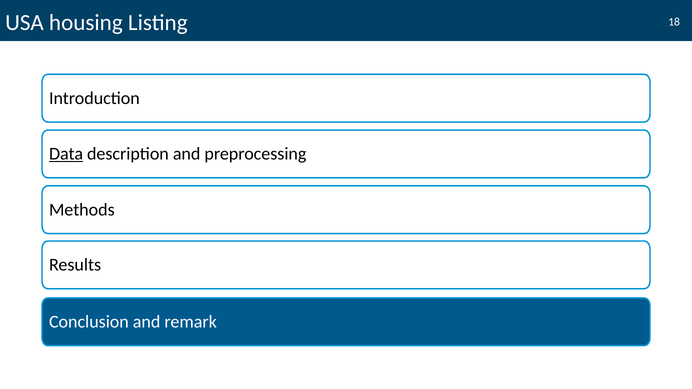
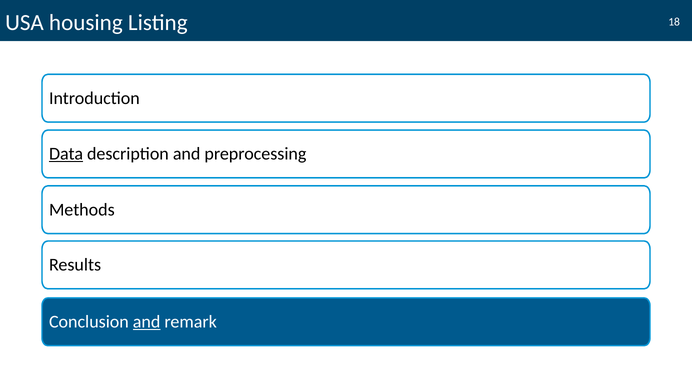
and underline: none -> present (147, 322)
